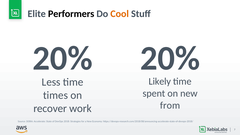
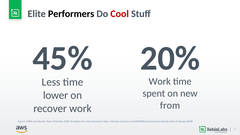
Cool colour: orange -> red (120, 14)
20%: 20% -> 45% (63, 58)
Likely: Likely -> Work (160, 81)
times: times -> lower (56, 95)
